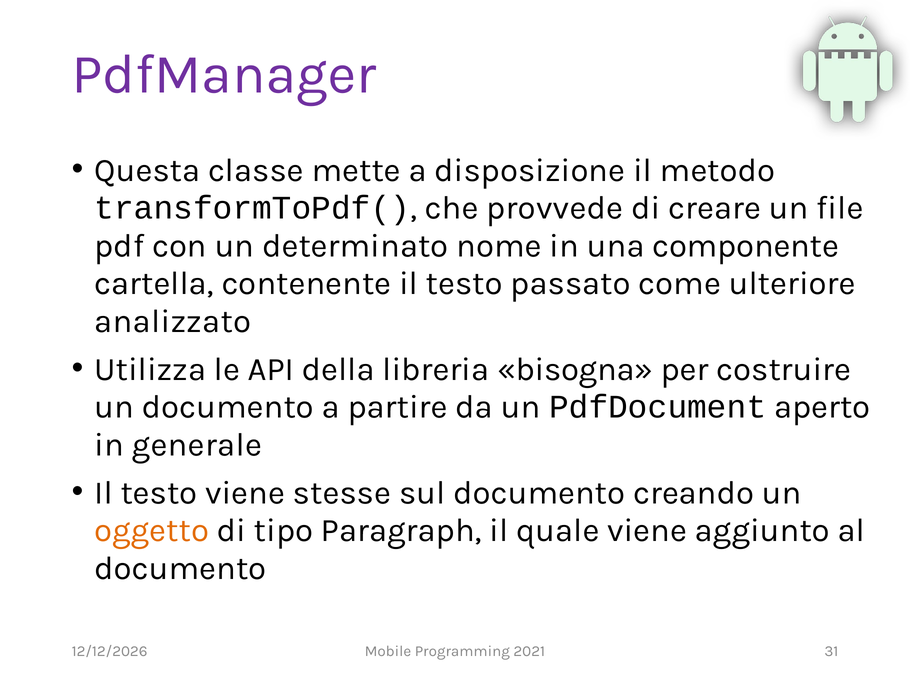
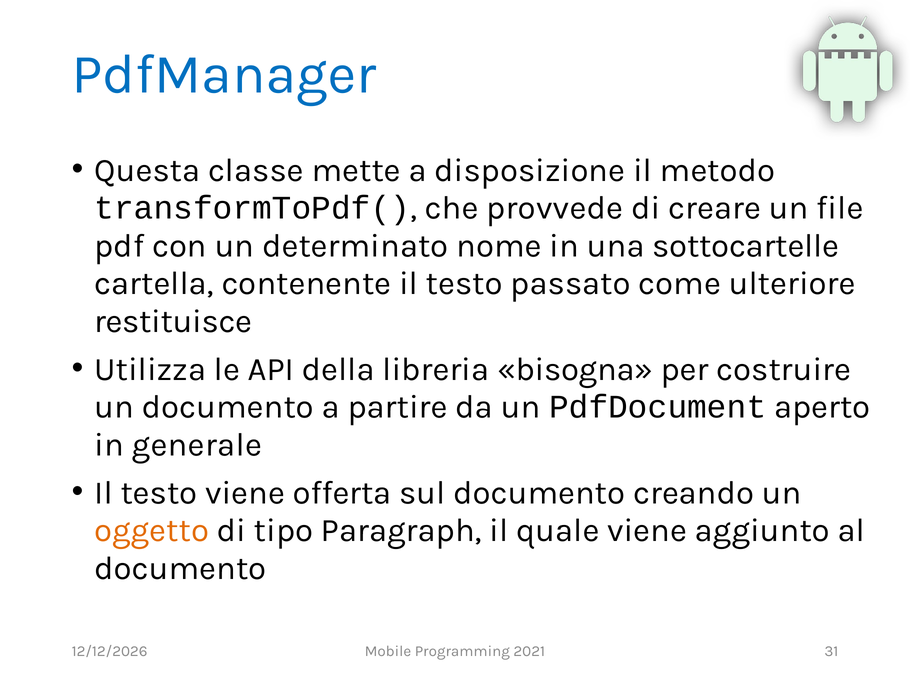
PdfManager colour: purple -> blue (224, 75)
componente: componente -> sottocartelle (746, 246)
analizzato: analizzato -> restituisce (173, 322)
stesse: stesse -> offerta (342, 493)
